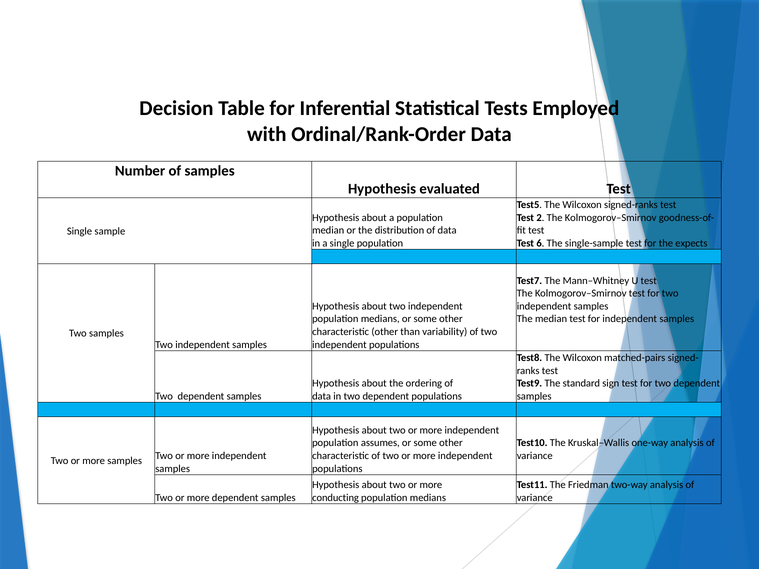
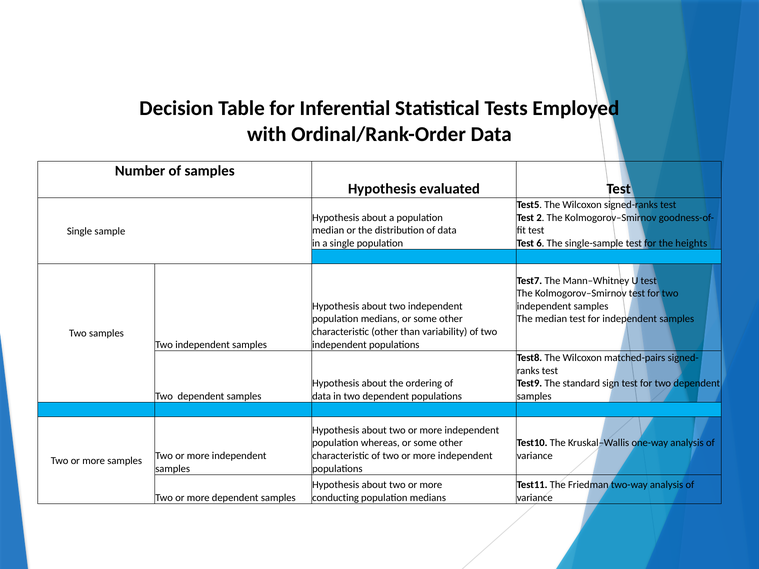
expects: expects -> heights (691, 243)
assumes: assumes -> whereas (380, 443)
